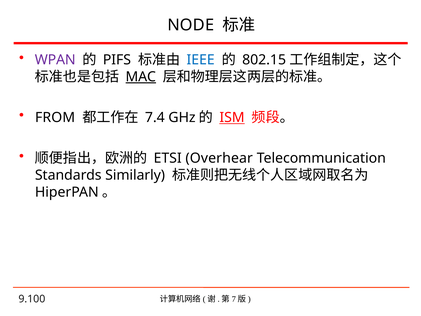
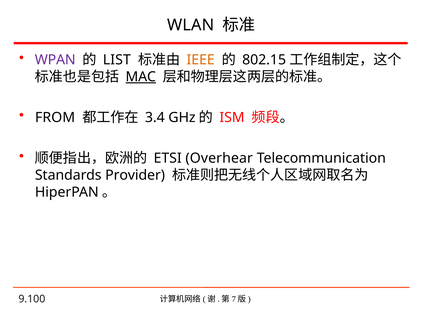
NODE: NODE -> WLAN (191, 25)
PIFS: PIFS -> LIST (117, 60)
IEEE colour: blue -> orange (201, 60)
7.4: 7.4 -> 3.4 (155, 118)
ISM underline: present -> none (232, 118)
Similarly: Similarly -> Provider (135, 175)
